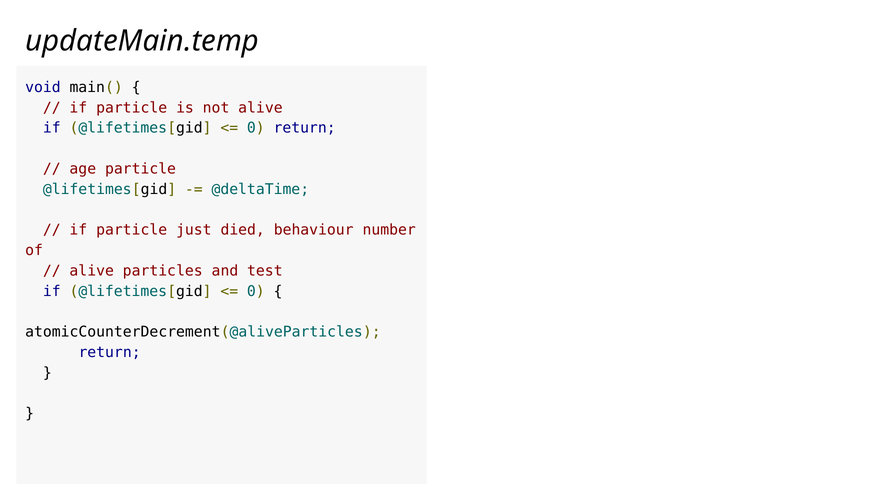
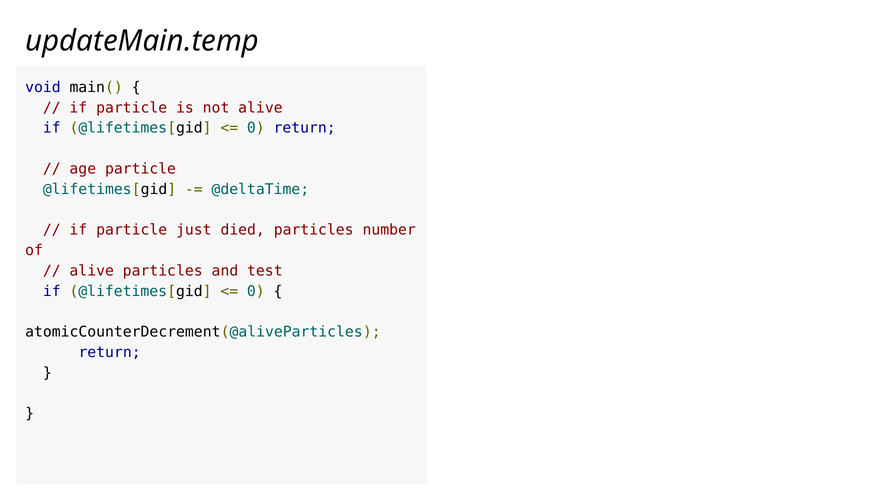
died behaviour: behaviour -> particles (314, 230)
